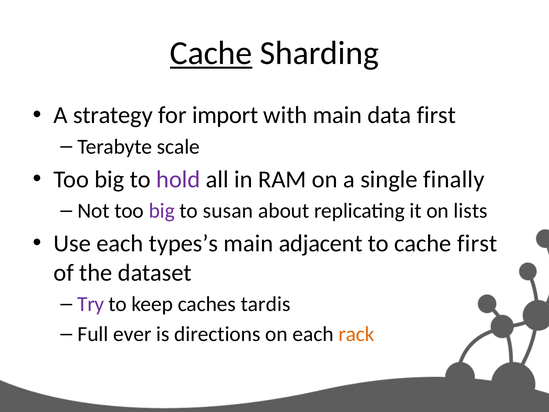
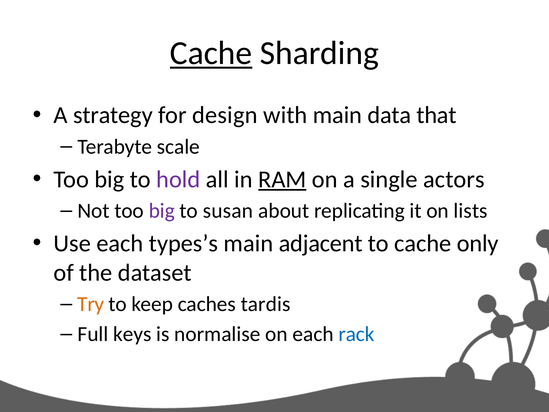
import: import -> design (225, 115)
data first: first -> that (437, 115)
RAM underline: none -> present (282, 179)
finally: finally -> actors (454, 179)
cache first: first -> only (478, 243)
Try colour: purple -> orange (91, 304)
ever: ever -> keys (132, 334)
directions: directions -> normalise (217, 334)
rack colour: orange -> blue (356, 334)
